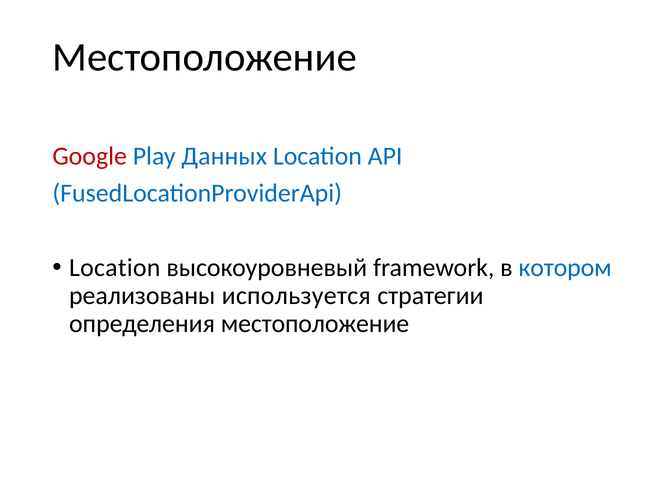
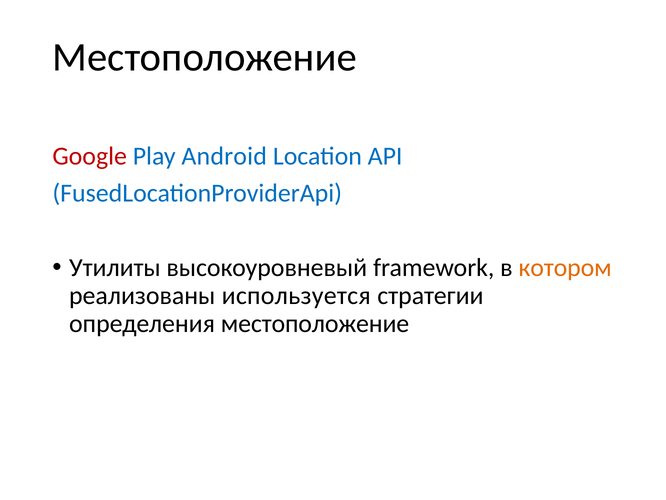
Данных: Данных -> Android (224, 156)
Location: Location -> Утилиты (115, 267)
котором colour: blue -> orange (565, 267)
